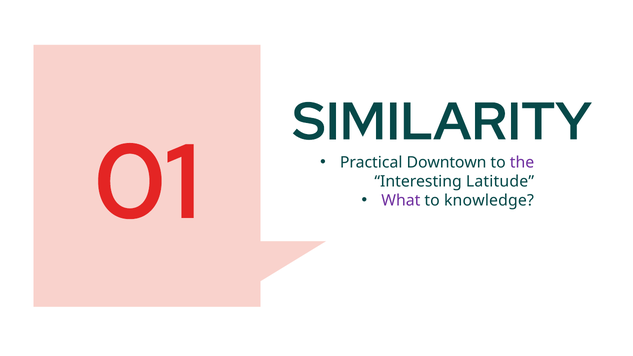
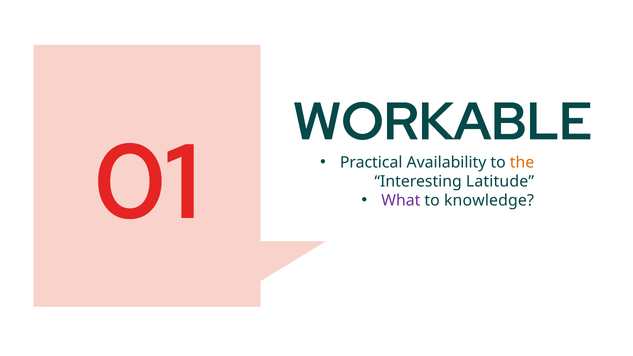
SIMILARITY: SIMILARITY -> WORKABLE (443, 122)
Downtown: Downtown -> Availability (446, 162)
the colour: purple -> orange (522, 162)
